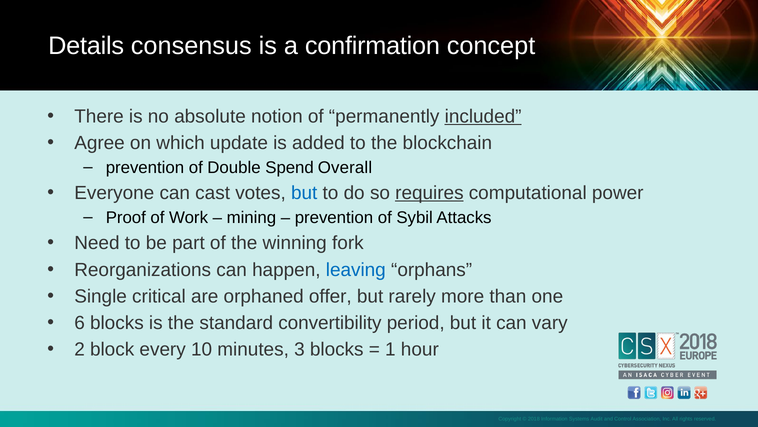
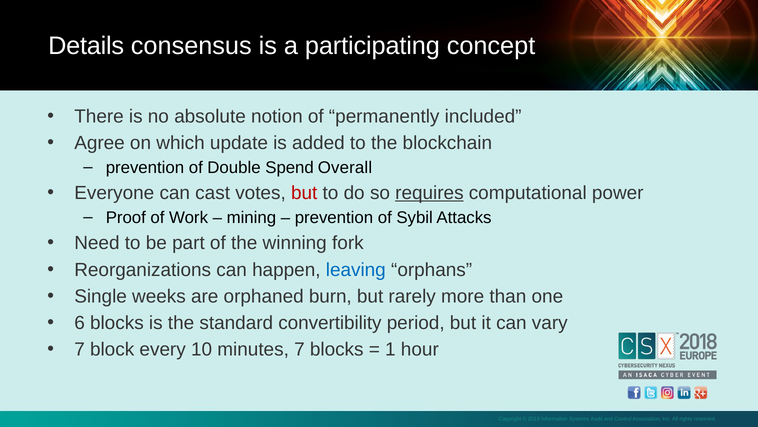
confirmation: confirmation -> participating (372, 46)
included underline: present -> none (483, 116)
but colour: blue -> red (304, 193)
critical: critical -> weeks (159, 296)
offer: offer -> burn (330, 296)
2: 2 -> 7 (80, 349)
minutes 3: 3 -> 7 (299, 349)
